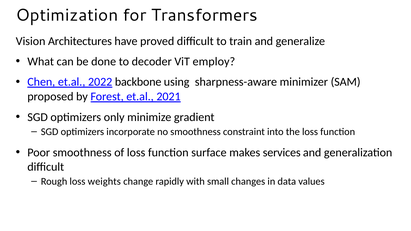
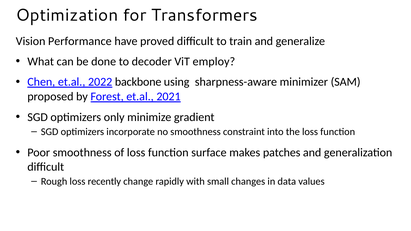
Architectures: Architectures -> Performance (80, 41)
services: services -> patches (282, 153)
weights: weights -> recently (104, 182)
